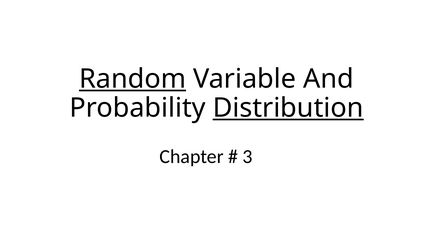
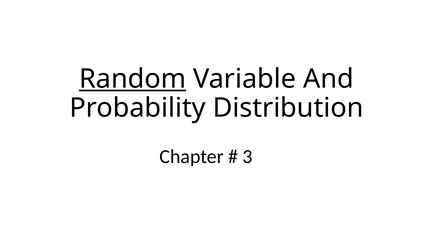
Distribution underline: present -> none (288, 108)
